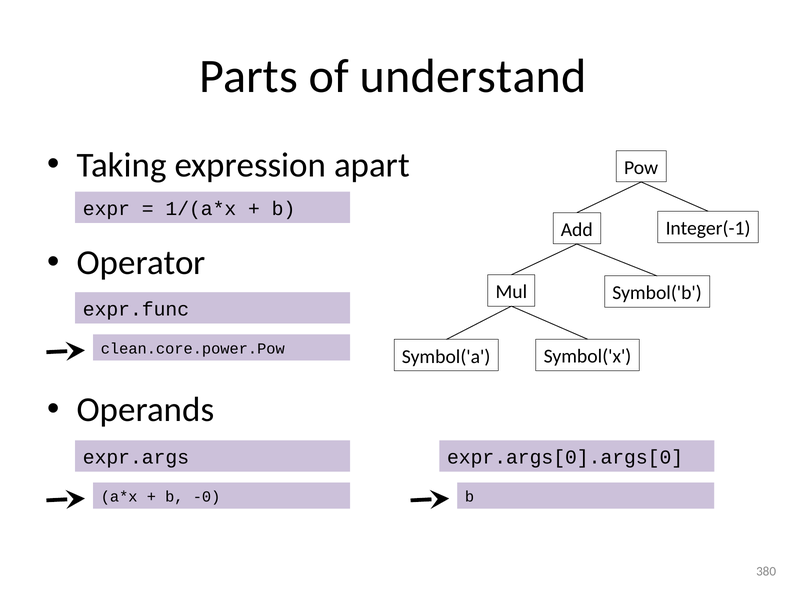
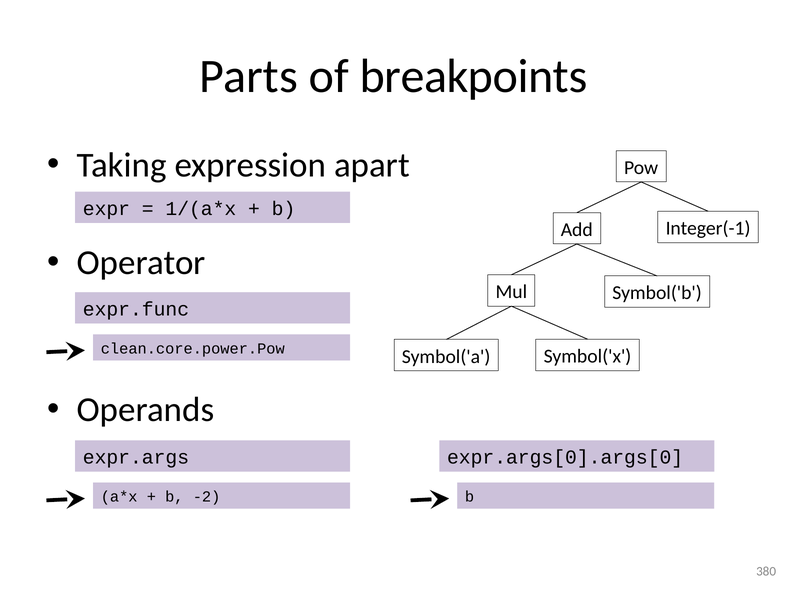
understand: understand -> breakpoints (473, 76)
-0: -0 -> -2 (207, 497)
